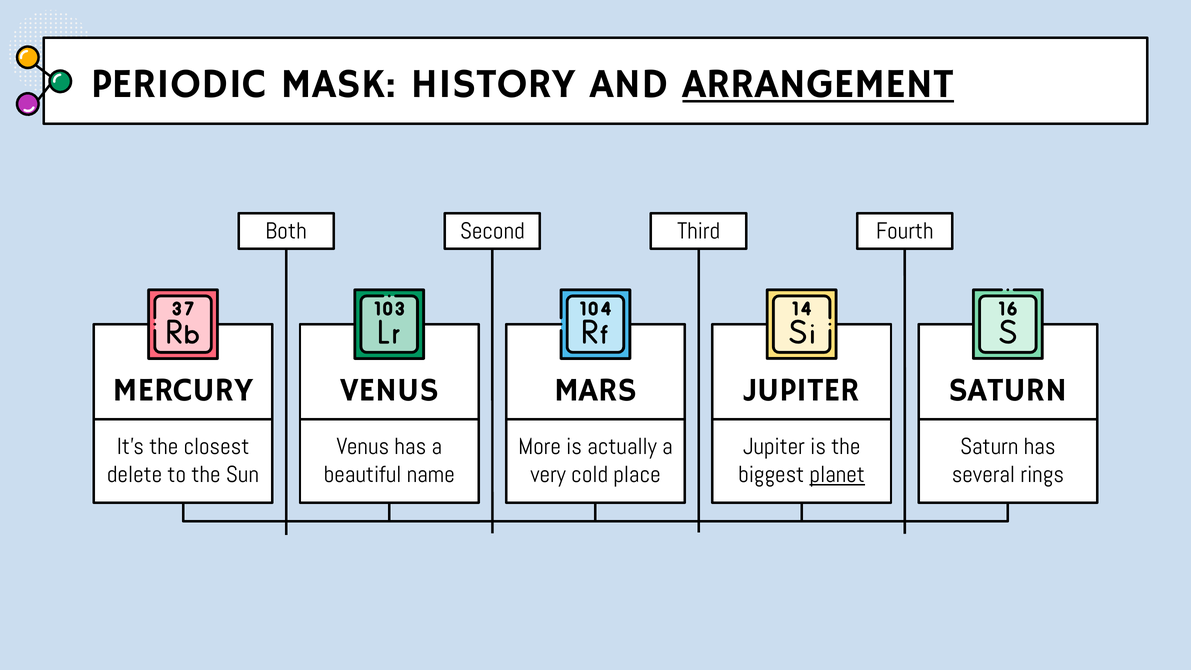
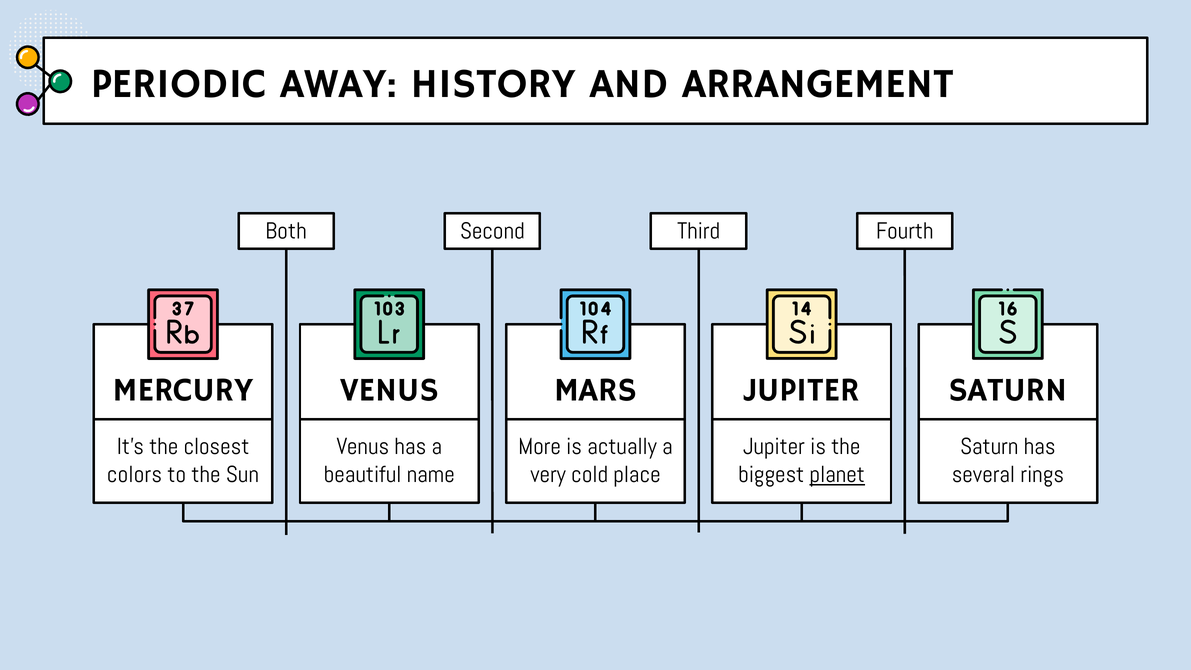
MASK: MASK -> AWAY (339, 84)
ARRANGEMENT underline: present -> none (818, 84)
delete: delete -> colors (134, 475)
